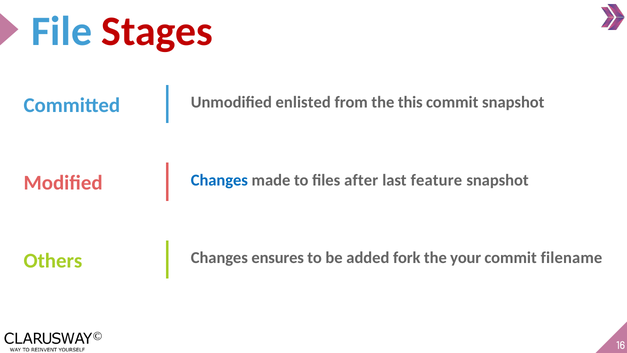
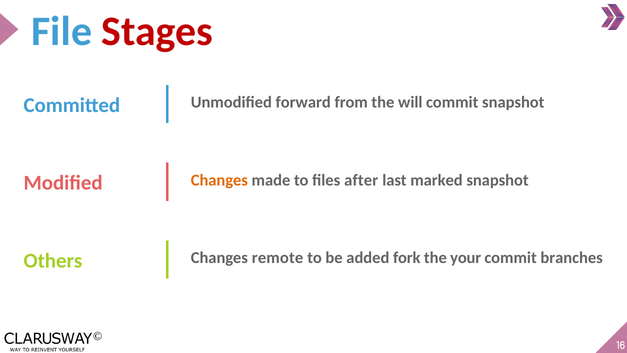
enlisted: enlisted -> forward (303, 102)
this: this -> will (410, 102)
Changes colour: blue -> orange (219, 180)
feature: feature -> marked (437, 180)
ensures: ensures -> remote (278, 258)
filename: filename -> branches (572, 258)
